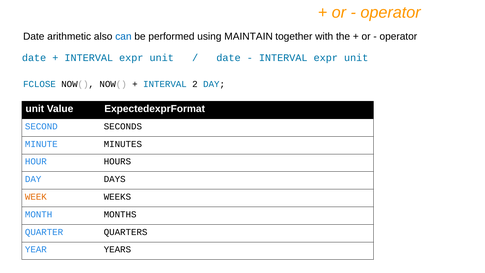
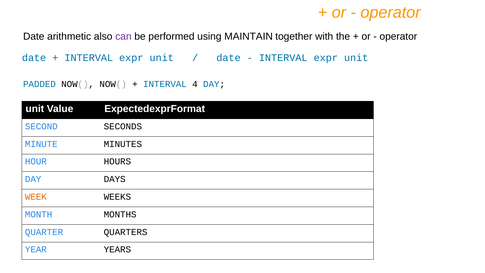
can colour: blue -> purple (123, 36)
FCLOSE: FCLOSE -> PADDED (39, 84)
2: 2 -> 4 (195, 84)
